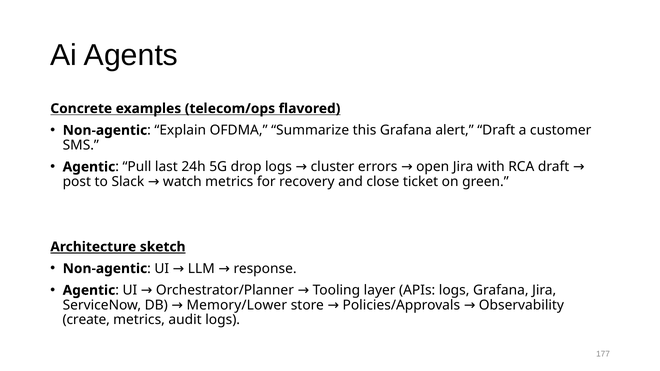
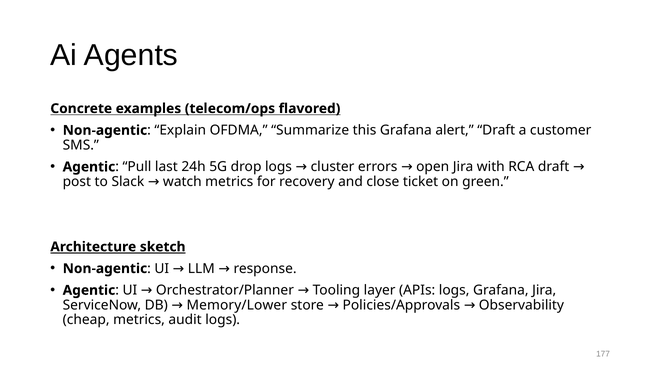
create: create -> cheap (86, 320)
